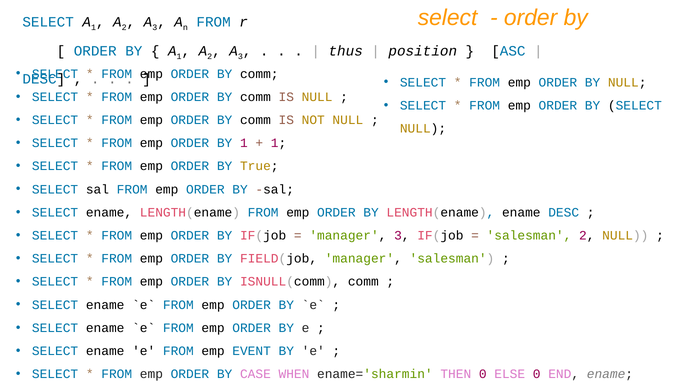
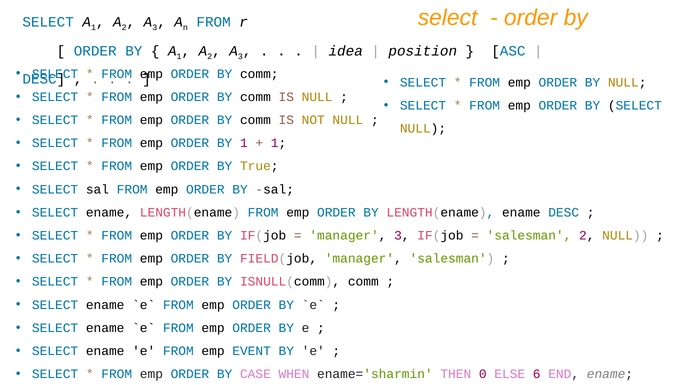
thus: thus -> idea (346, 51)
ELSE 0: 0 -> 6 (537, 374)
